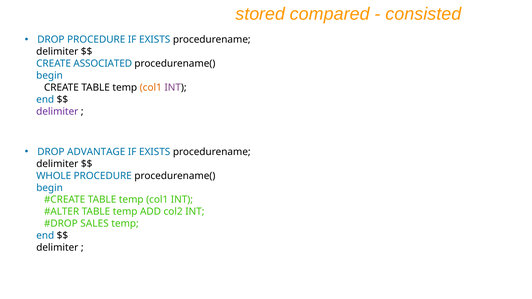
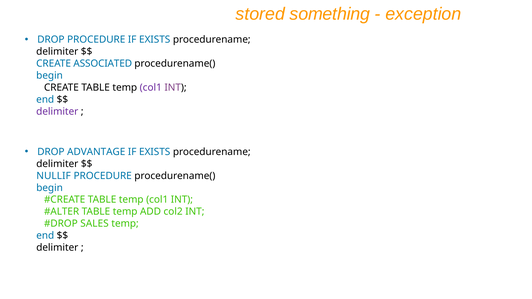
compared: compared -> something (330, 14)
consisted: consisted -> exception (423, 14)
col1 colour: orange -> purple (151, 88)
WHOLE: WHOLE -> NULLIF (54, 176)
